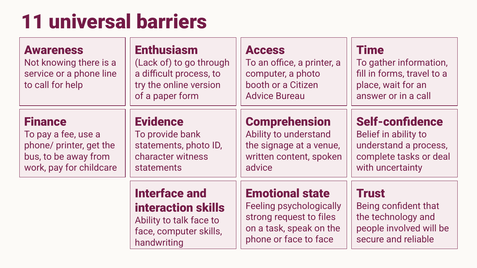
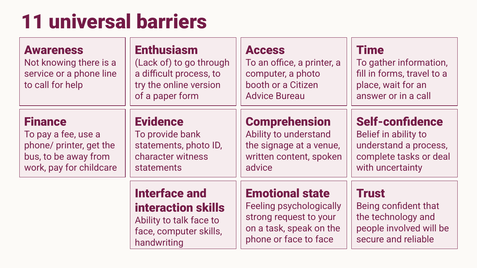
files: files -> your (327, 218)
